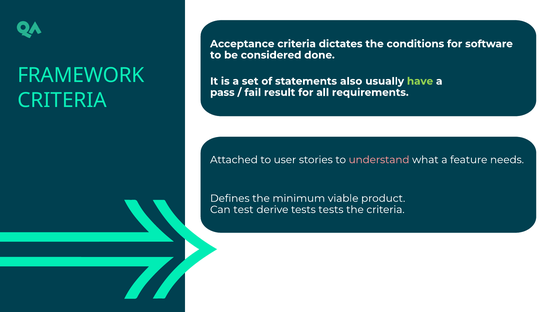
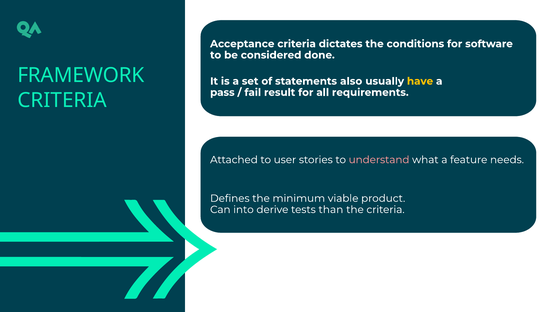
have colour: light green -> yellow (420, 81)
test: test -> into (243, 209)
tests tests: tests -> than (331, 209)
